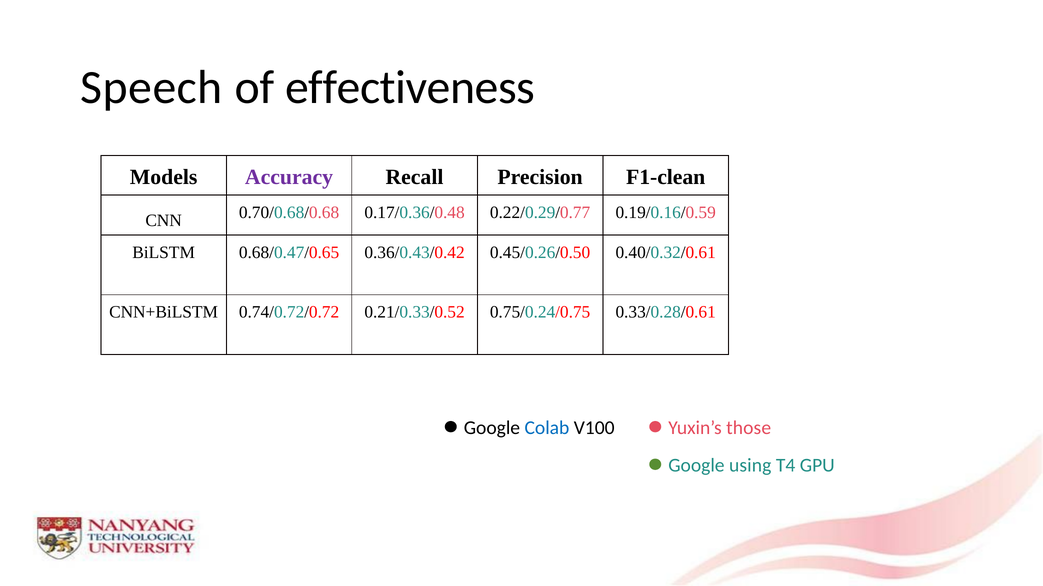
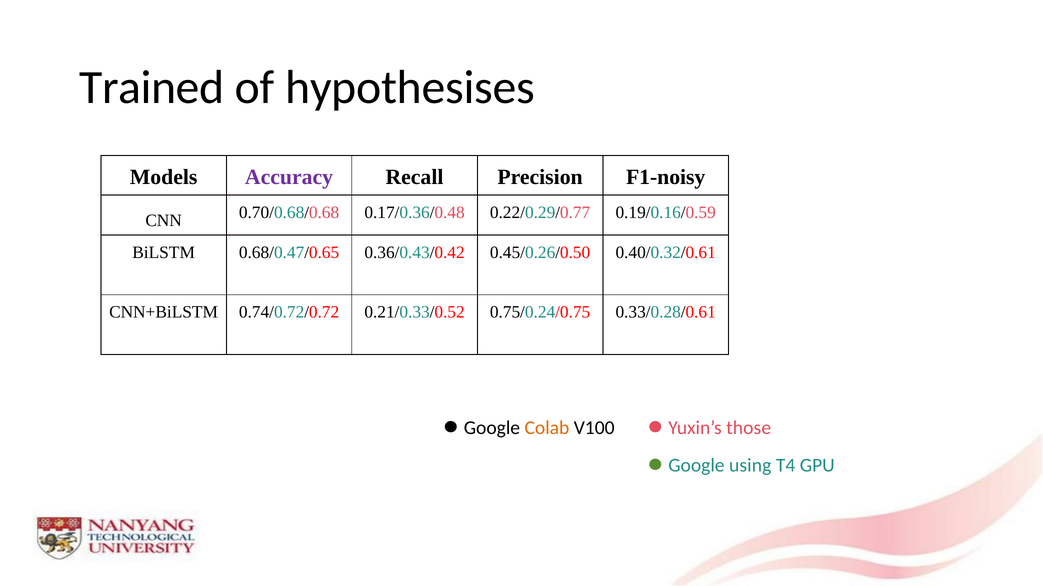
Speech: Speech -> Trained (152, 88)
effectiveness: effectiveness -> hypothesises (410, 88)
F1-clean: F1-clean -> F1-noisy (666, 177)
Colab colour: blue -> orange (547, 428)
